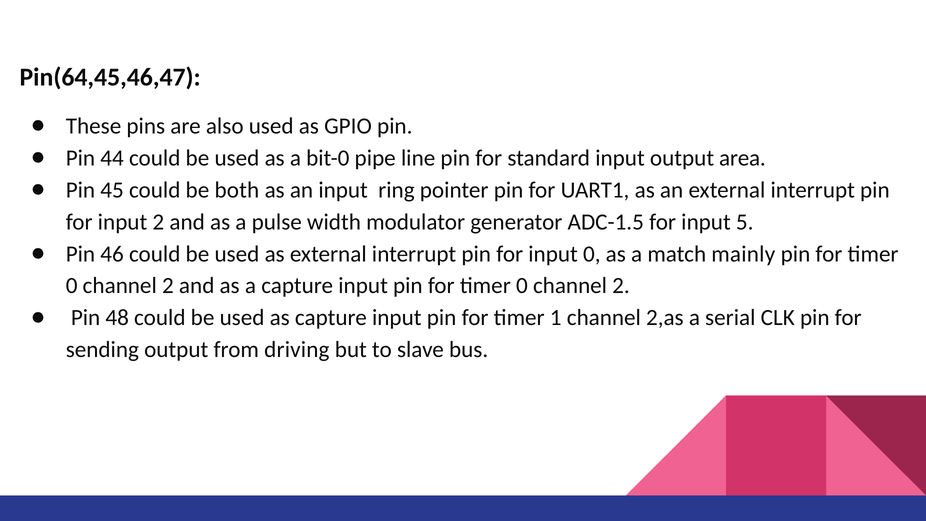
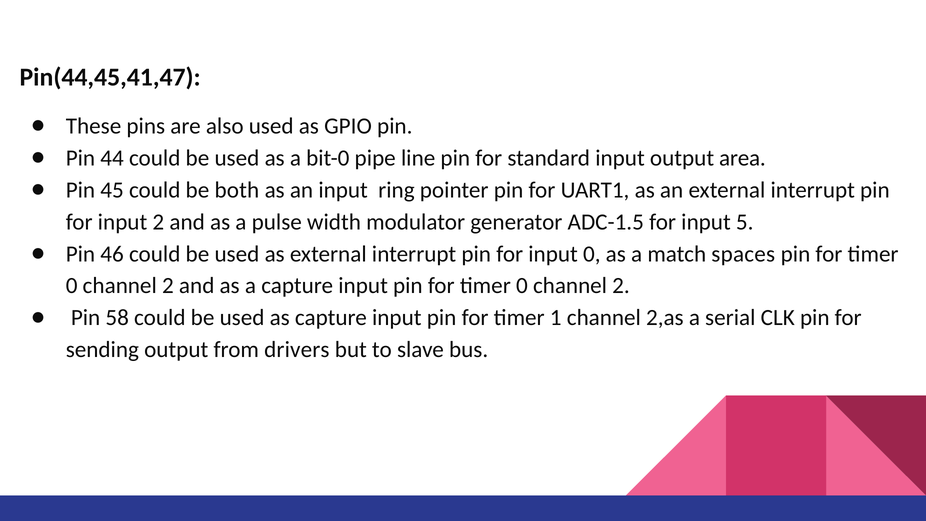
Pin(64,45,46,47: Pin(64,45,46,47 -> Pin(44,45,41,47 (110, 77)
mainly: mainly -> spaces (743, 254)
48: 48 -> 58 (117, 318)
driving: driving -> drivers (297, 350)
